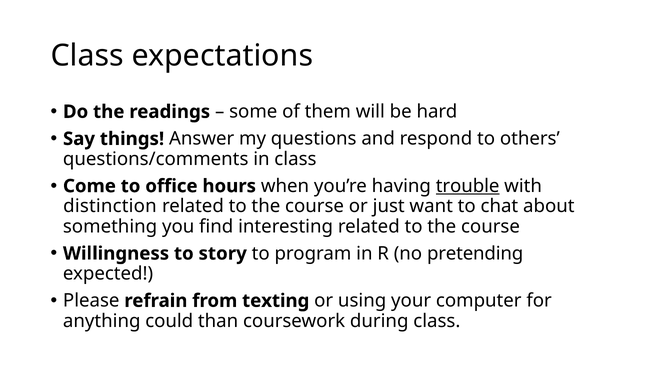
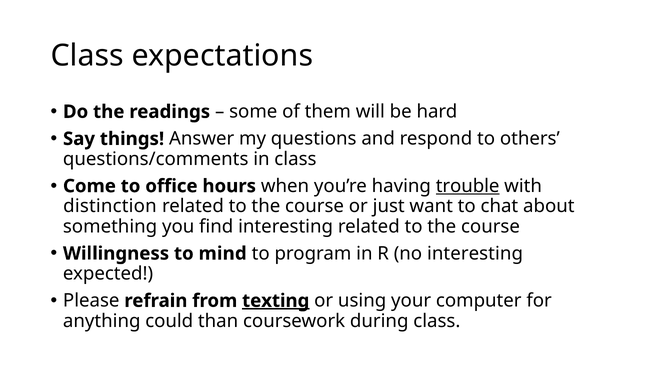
story: story -> mind (223, 253)
no pretending: pretending -> interesting (475, 253)
texting underline: none -> present (276, 301)
